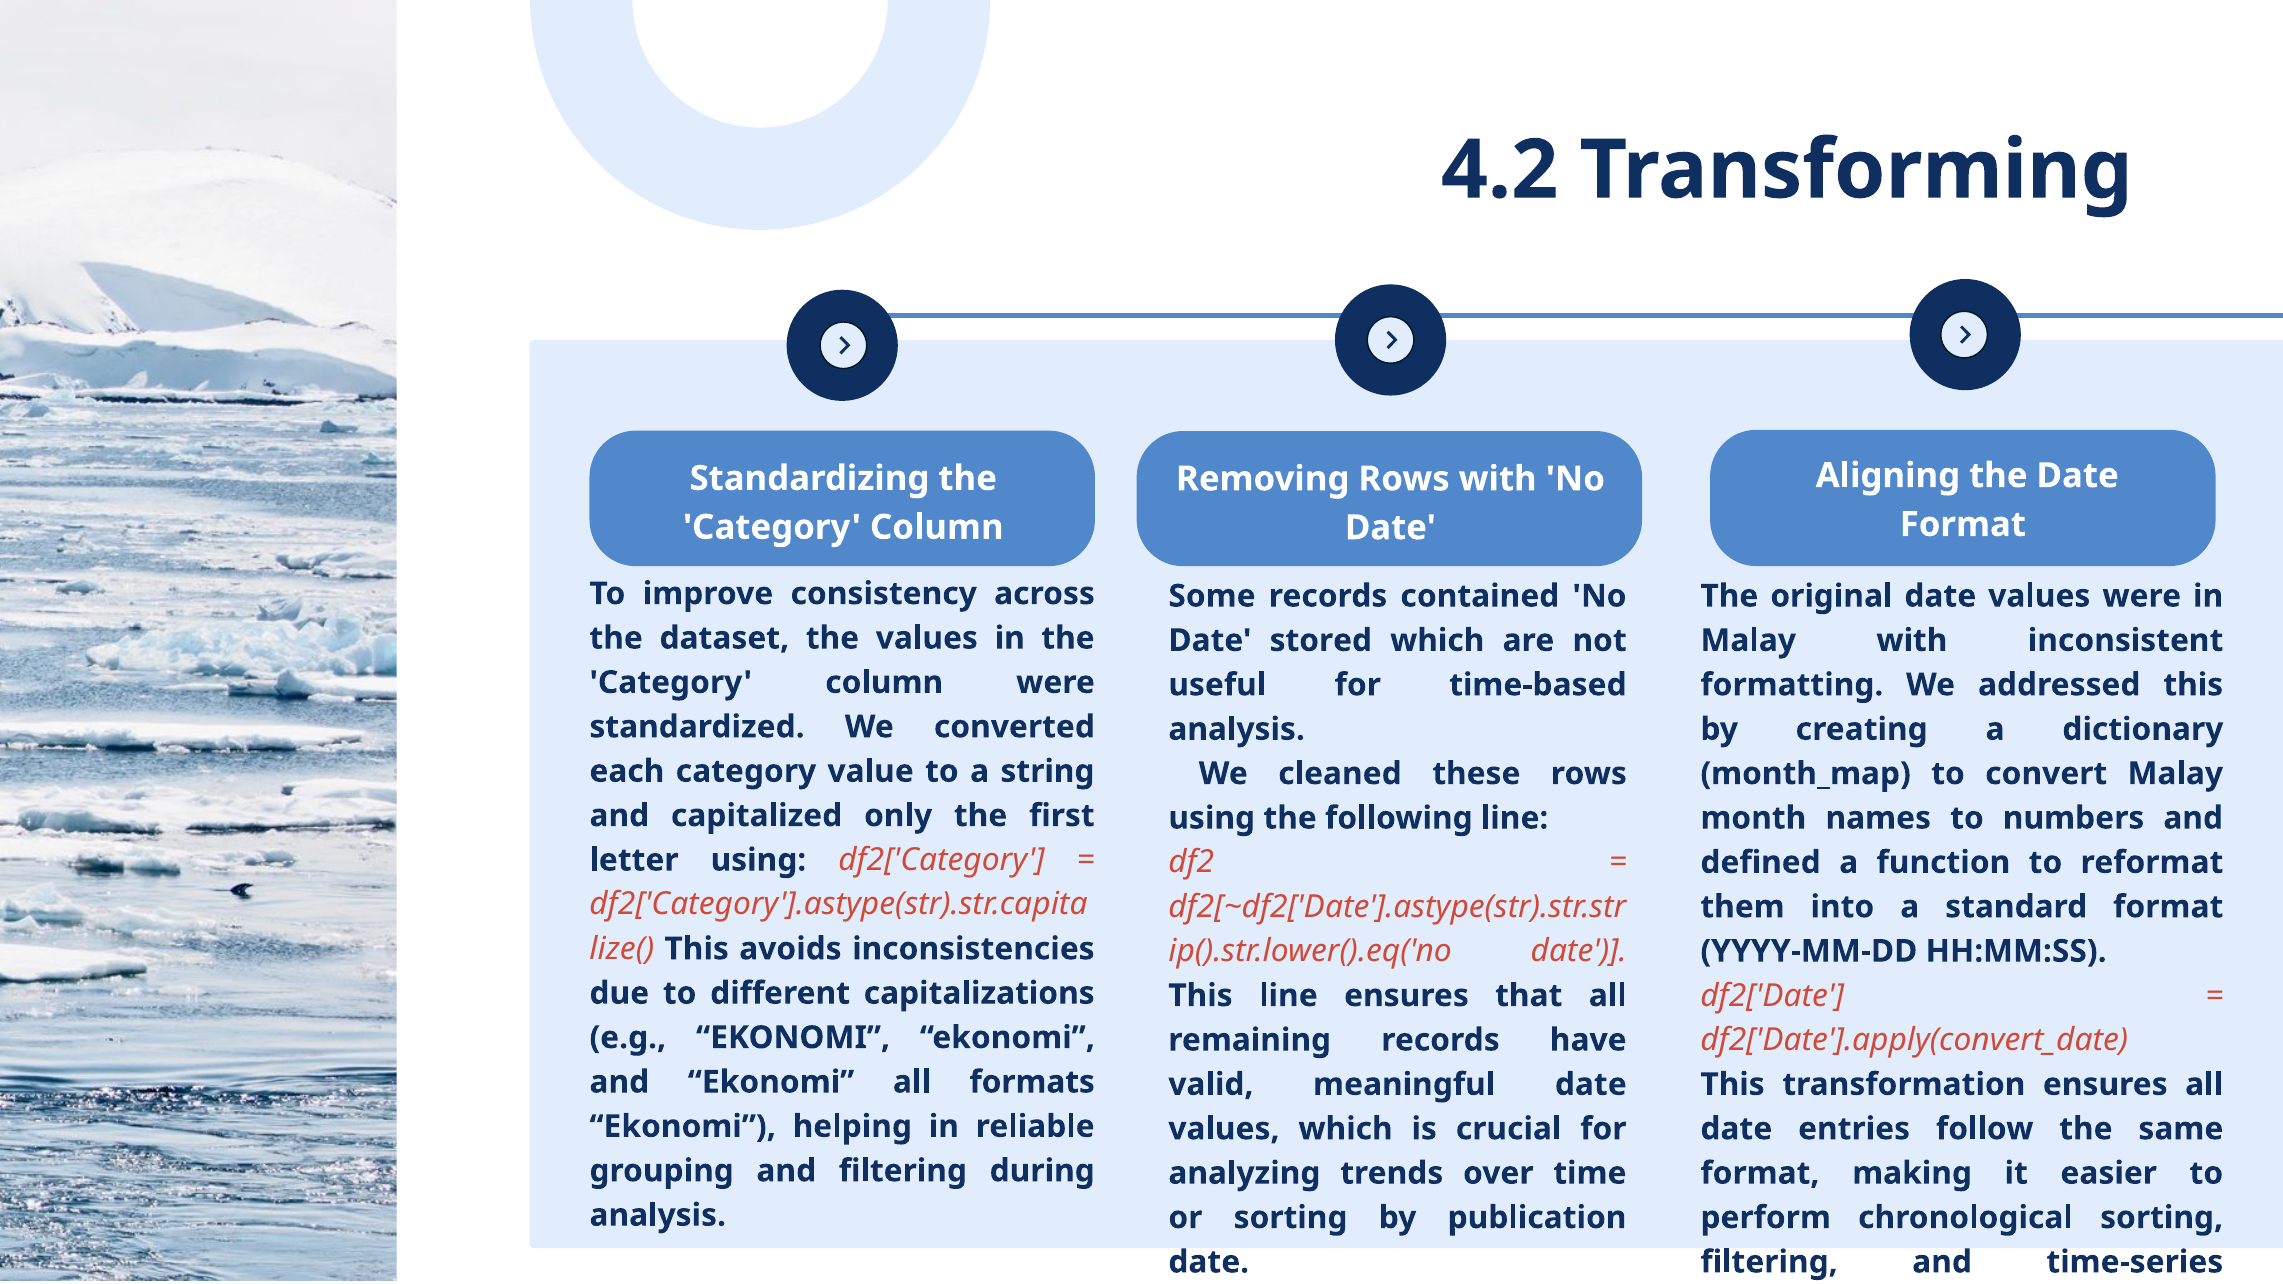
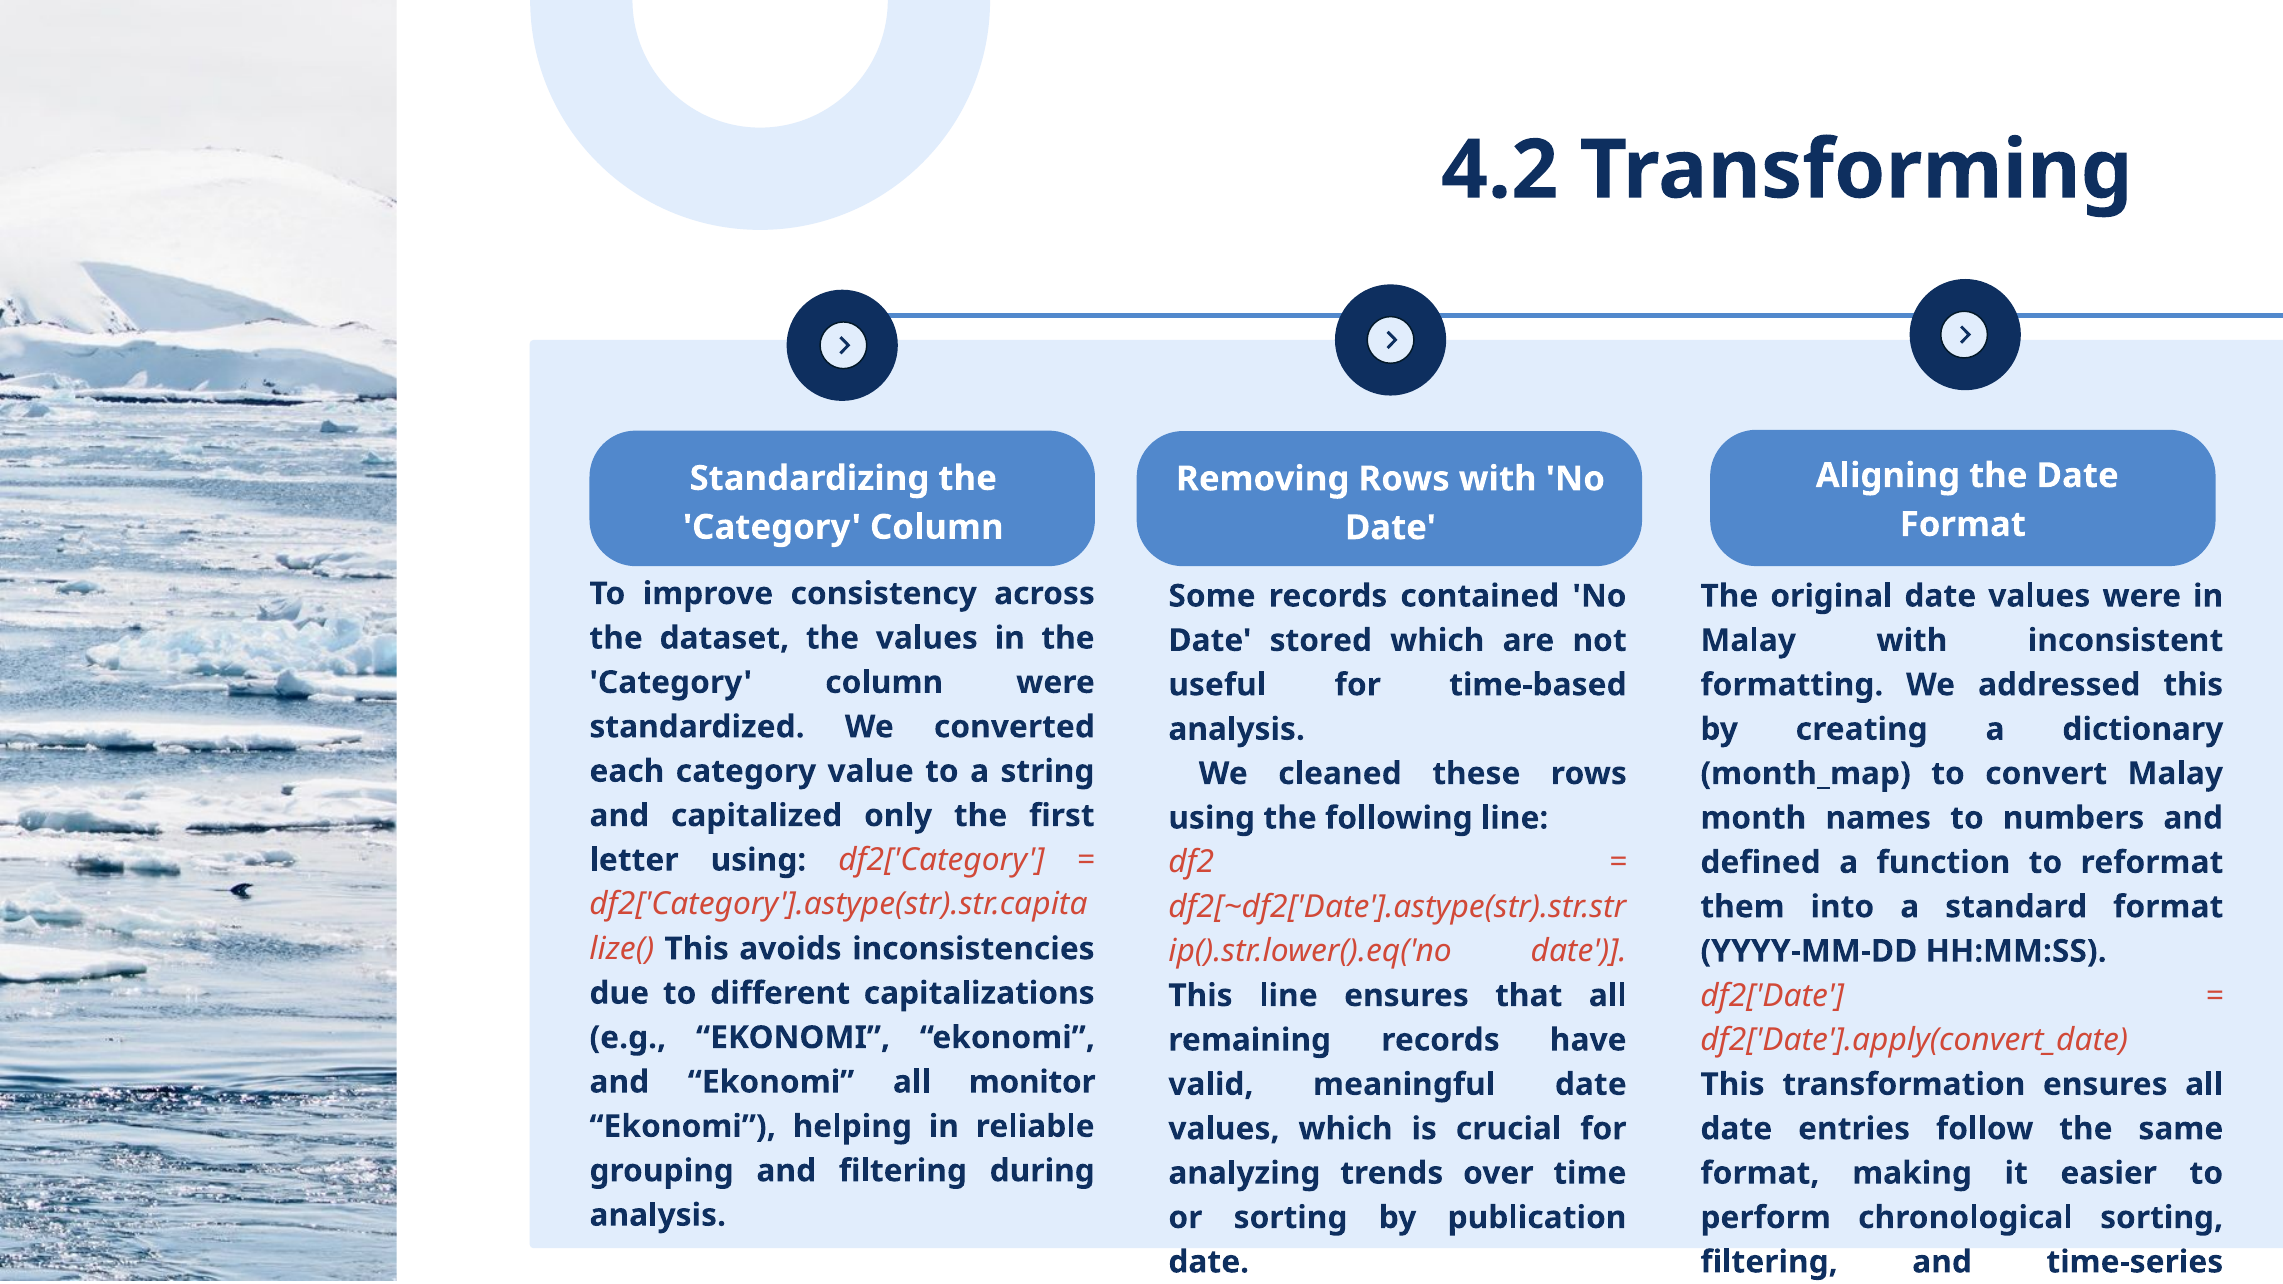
formats: formats -> monitor (1032, 1082)
